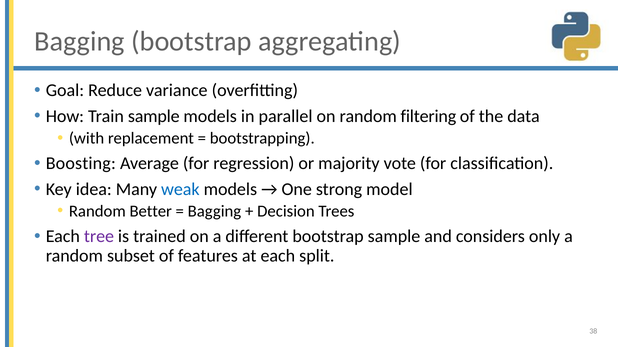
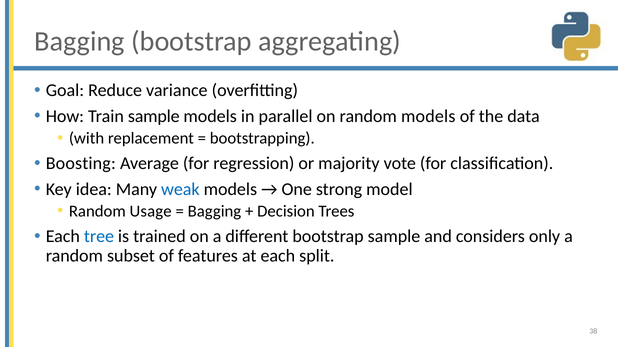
random filtering: filtering -> models (428, 116)
Better: Better -> Usage (151, 211)
tree colour: purple -> blue (99, 237)
